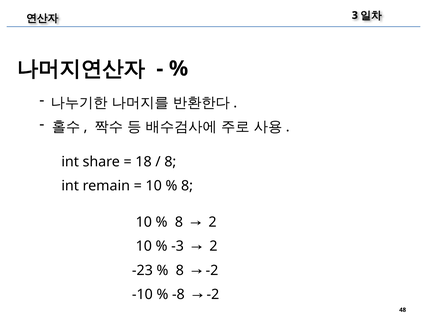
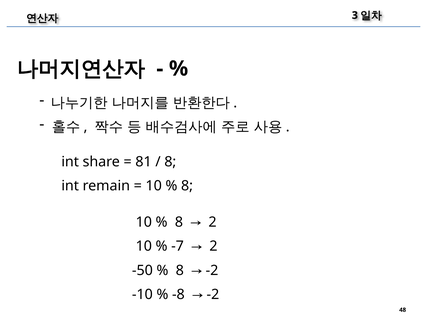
18: 18 -> 81 (144, 162)
-3: -3 -> -7 (178, 246)
-23: -23 -> -50 (142, 271)
